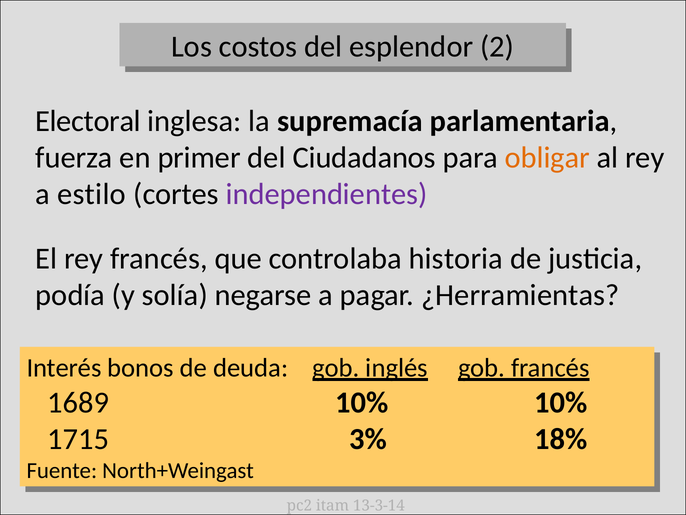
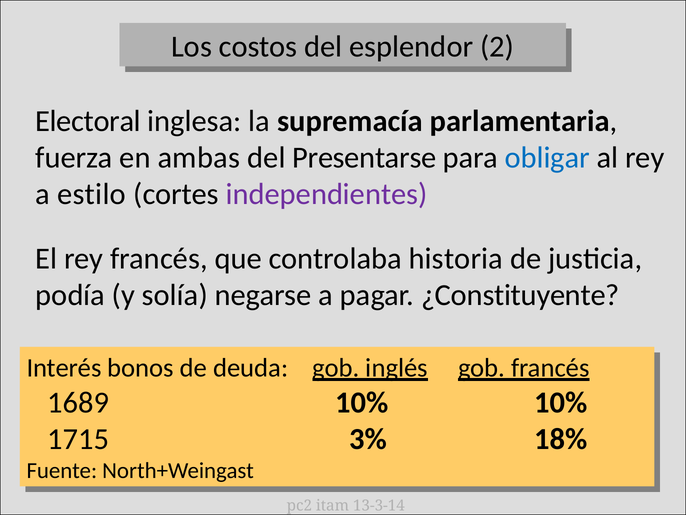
primer: primer -> ambas (199, 158)
Ciudadanos: Ciudadanos -> Presentarse (364, 158)
obligar colour: orange -> blue (547, 158)
¿Herramientas: ¿Herramientas -> ¿Constituyente (520, 295)
